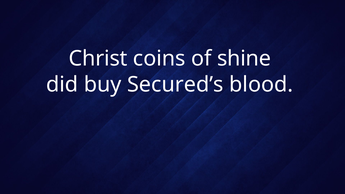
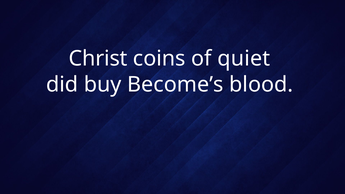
shine: shine -> quiet (244, 59)
Secured’s: Secured’s -> Become’s (175, 84)
